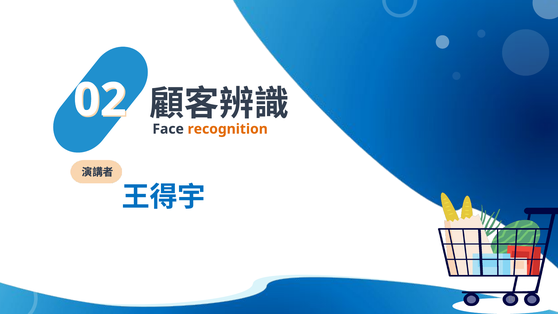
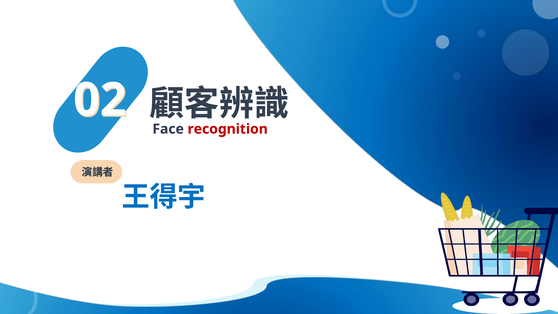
recognition colour: orange -> red (228, 129)
